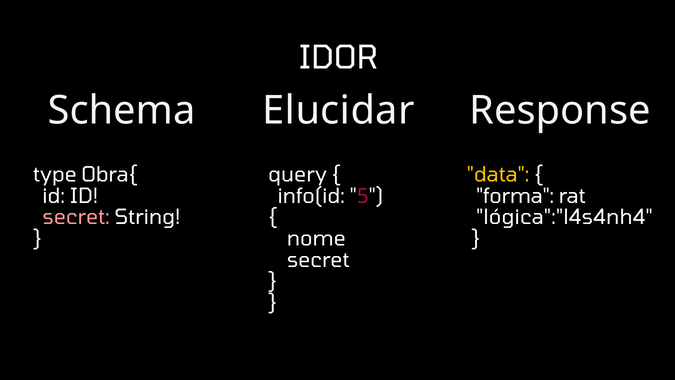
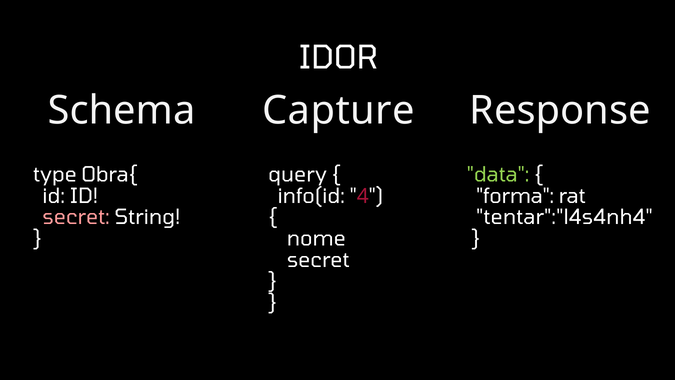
Elucidar: Elucidar -> Capture (338, 110)
data colour: yellow -> light green (498, 175)
5: 5 -> 4 (363, 196)
lógica":"l4s4nh4: lógica":"l4s4nh4 -> tentar":"l4s4nh4 (564, 217)
